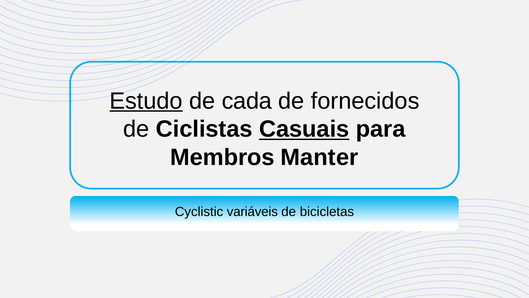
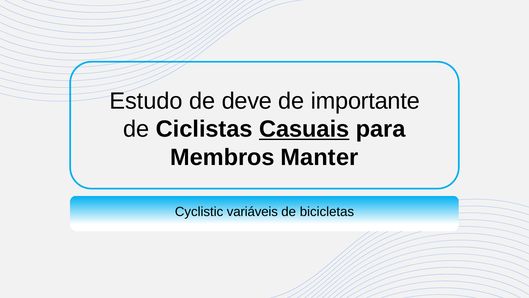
Estudo underline: present -> none (146, 101)
cada: cada -> deve (247, 101)
fornecidos: fornecidos -> importante (365, 101)
